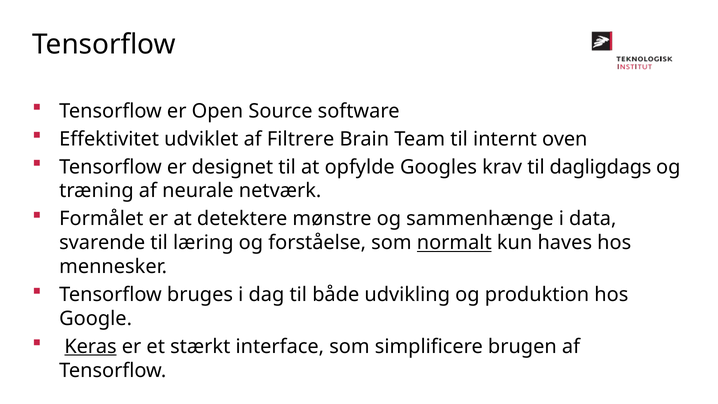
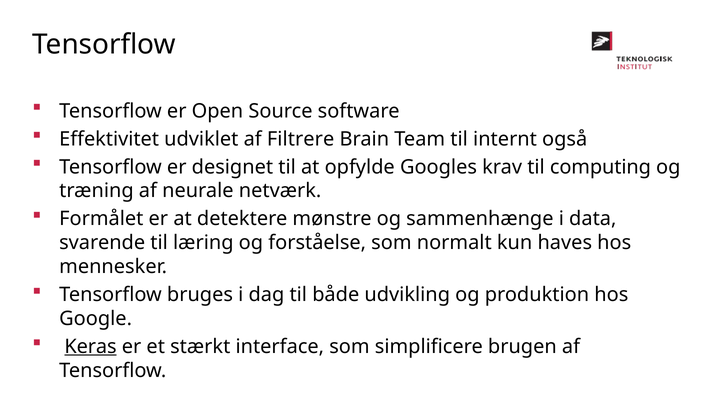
oven: oven -> også (565, 139)
dagligdags: dagligdags -> computing (600, 167)
normalt underline: present -> none (454, 243)
